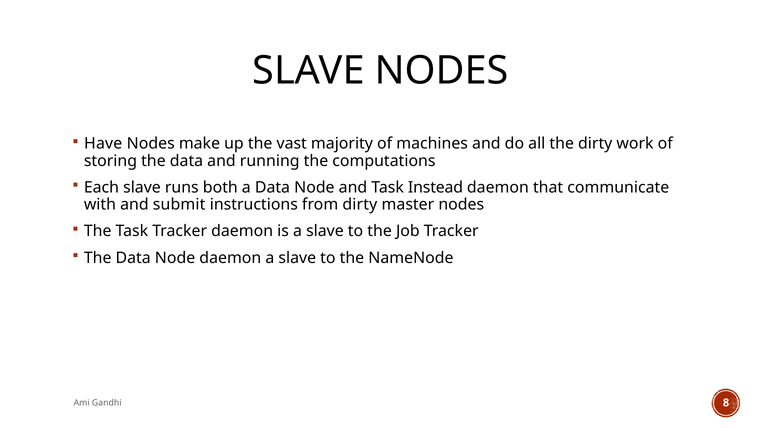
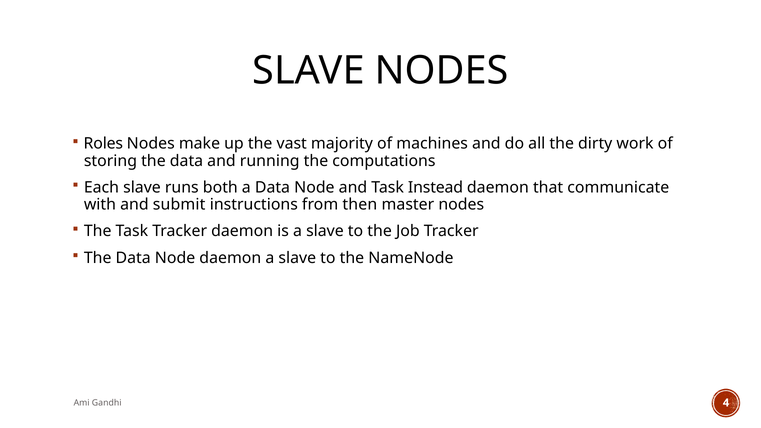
Have: Have -> Roles (103, 144)
from dirty: dirty -> then (360, 205)
8: 8 -> 4 (726, 403)
